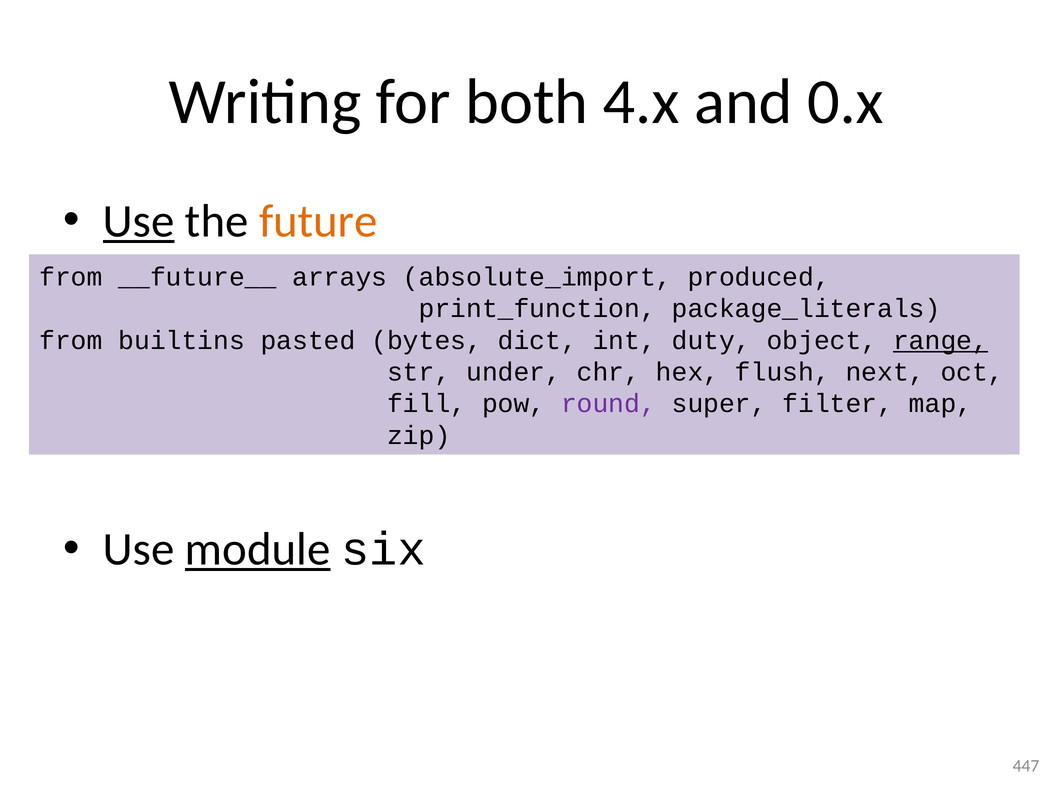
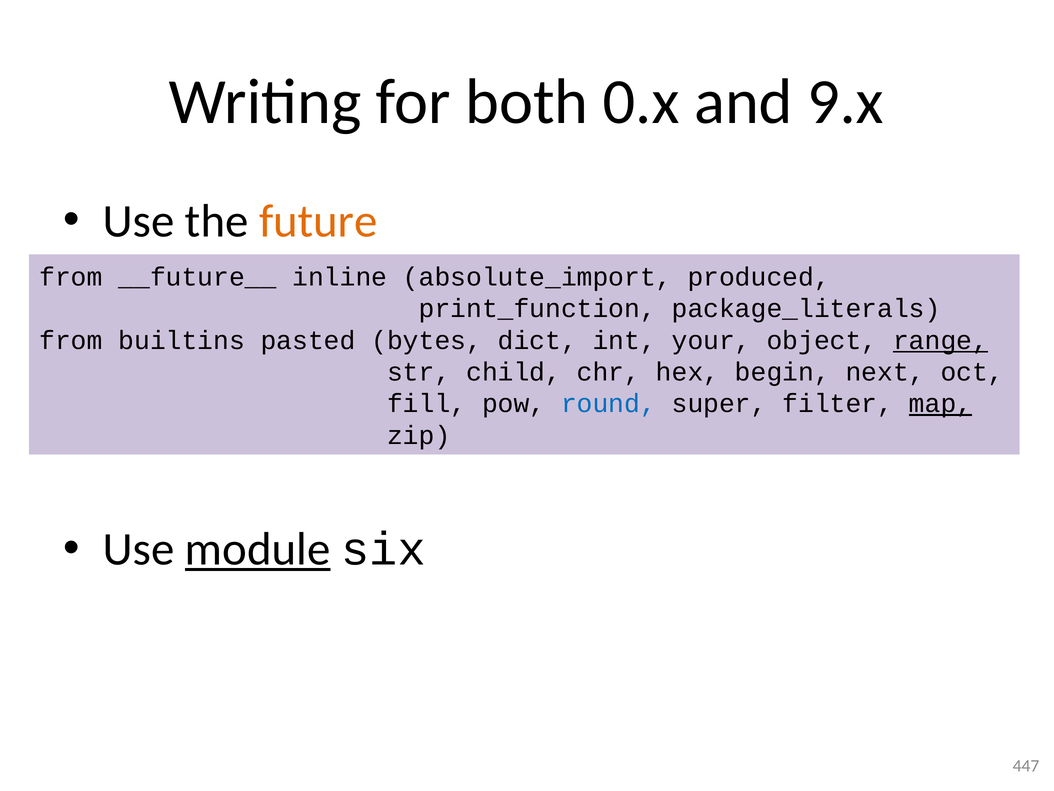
4.x: 4.x -> 0.x (641, 102)
0.x: 0.x -> 9.x (845, 102)
Use underline: present -> none (139, 221)
arrays: arrays -> inline (340, 277)
duty: duty -> your (711, 340)
under: under -> child (514, 372)
flush: flush -> begin (782, 372)
round colour: purple -> blue (608, 403)
map underline: none -> present (941, 403)
